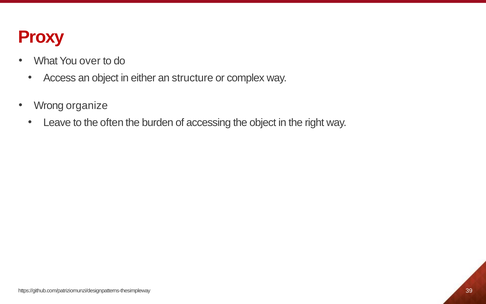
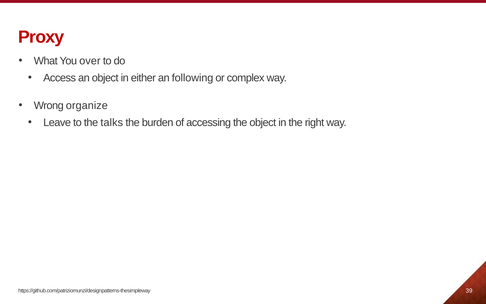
structure: structure -> following (193, 78)
often: often -> talks (112, 122)
